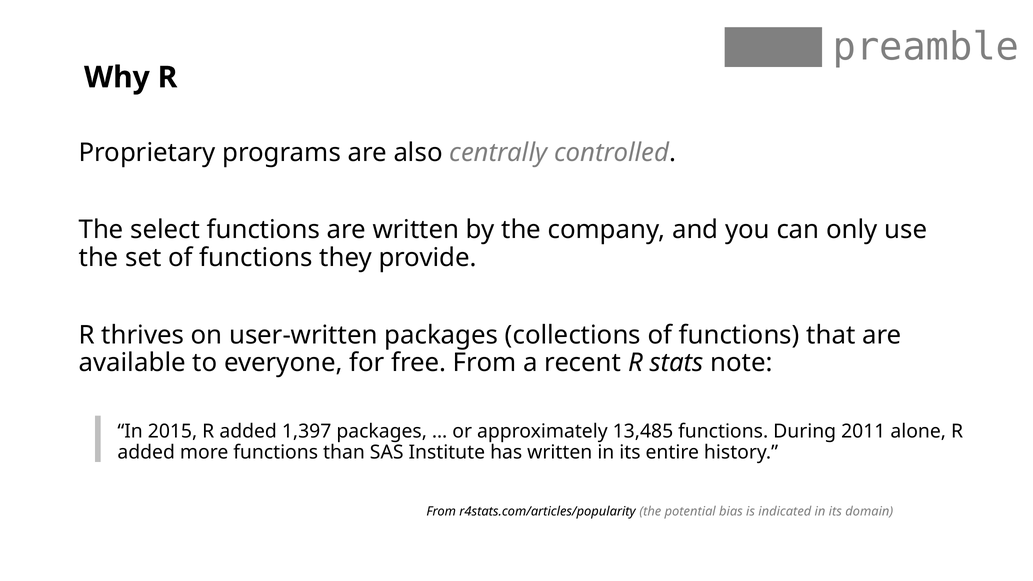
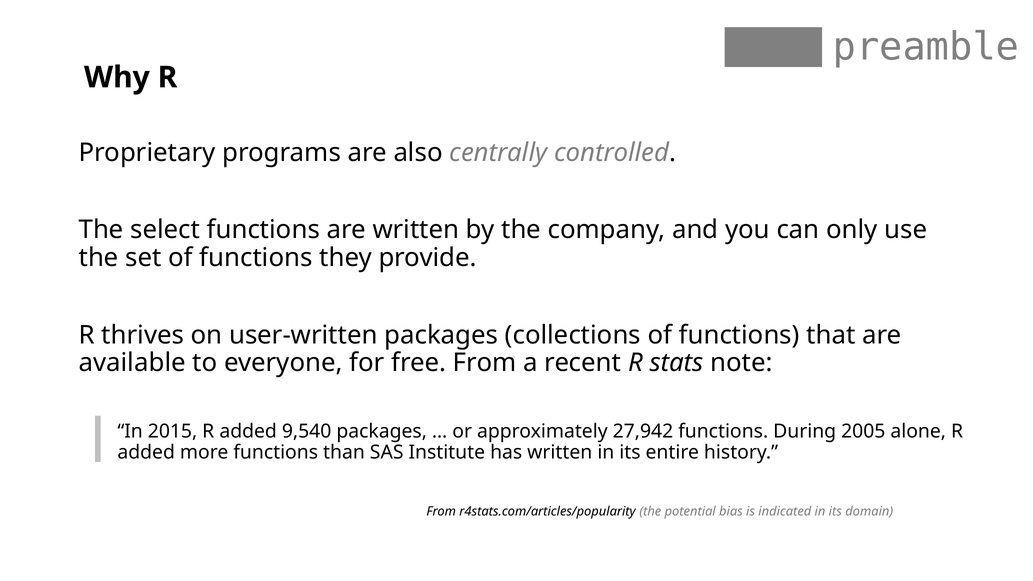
1,397: 1,397 -> 9,540 (307, 431)
13,485: 13,485 -> 27,942 (643, 431)
2011: 2011 -> 2005 (863, 431)
